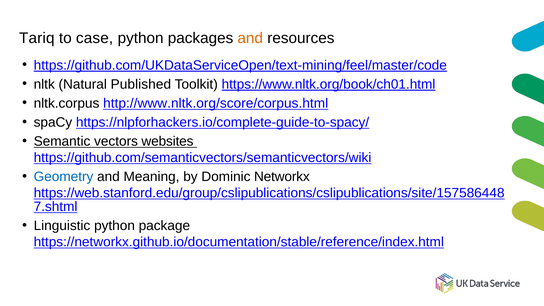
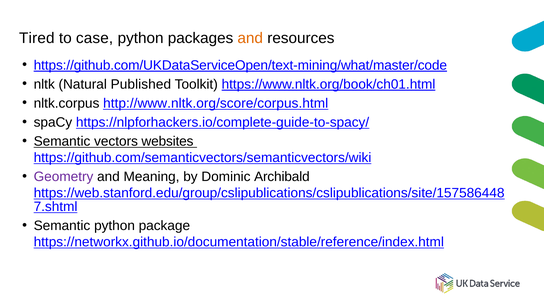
Tariq: Tariq -> Tired (37, 38)
https://github.com/UKDataServiceOpen/text-mining/feel/master/code: https://github.com/UKDataServiceOpen/text-mining/feel/master/code -> https://github.com/UKDataServiceOpen/text-mining/what/master/code (240, 65)
Geometry colour: blue -> purple (64, 177)
Networkx: Networkx -> Archibald (282, 177)
Linguistic: Linguistic -> Semantic (62, 226)
